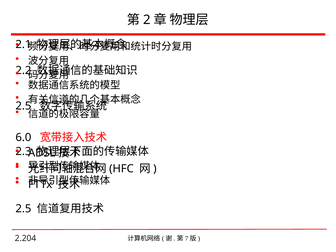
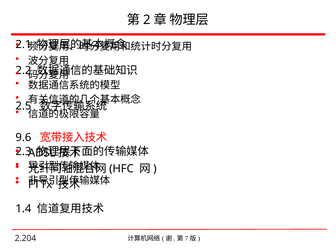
6.0: 6.0 -> 9.6 (23, 137)
2.5: 2.5 -> 1.4 (23, 209)
